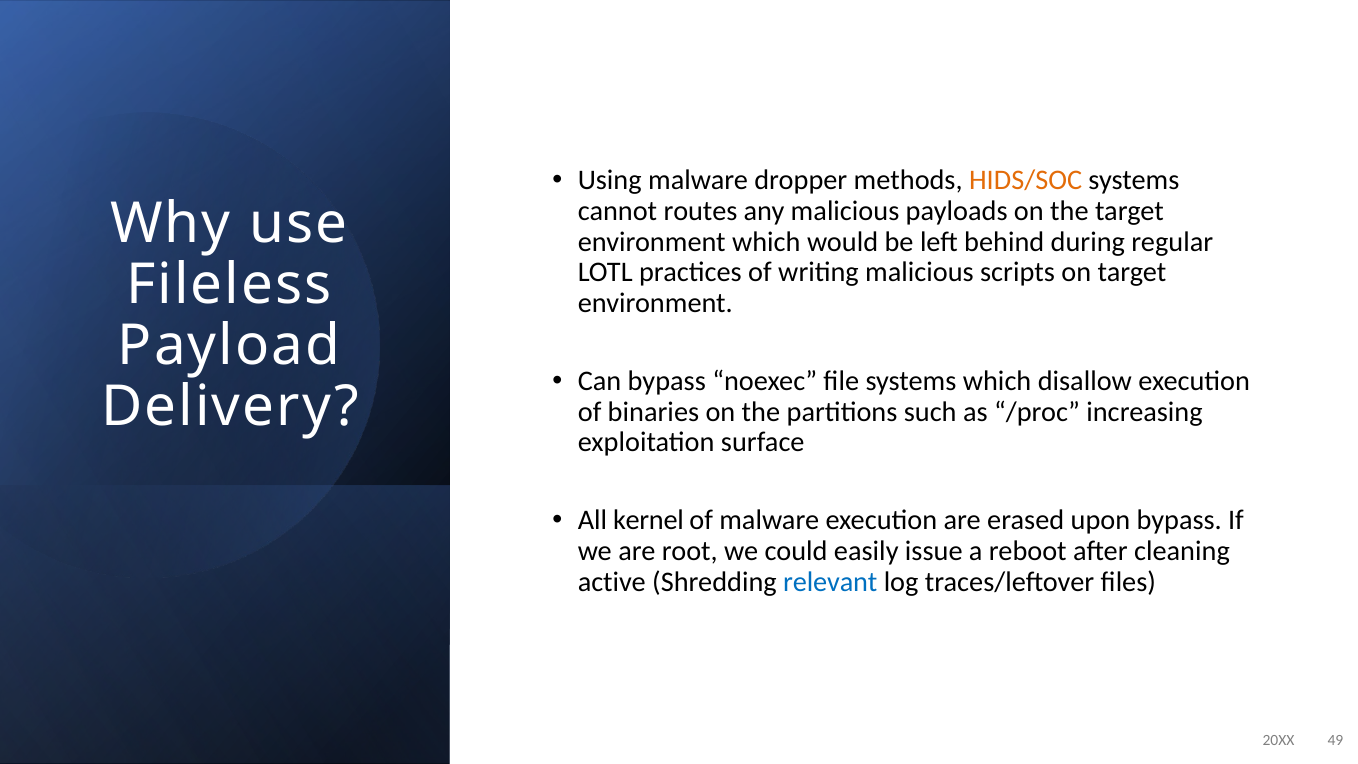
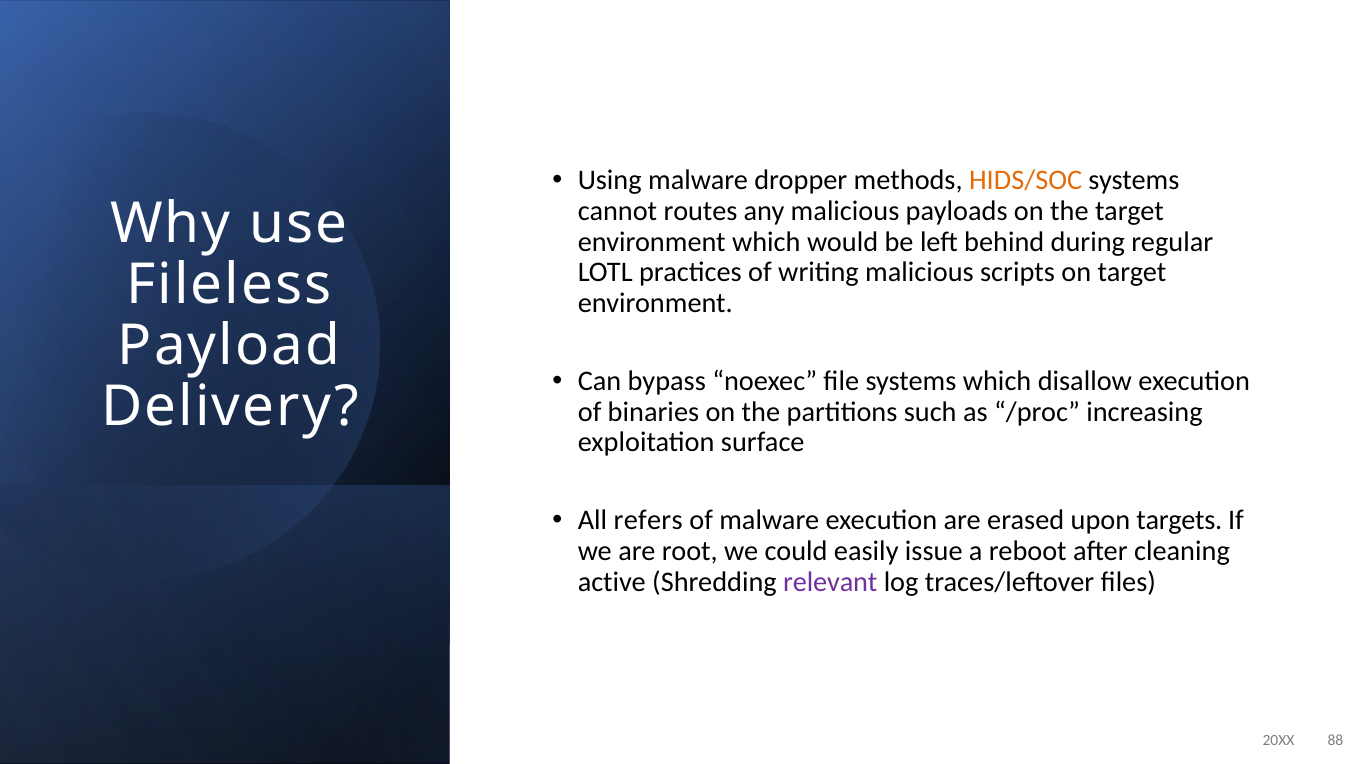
kernel: kernel -> refers (648, 520)
upon bypass: bypass -> targets (1179, 520)
relevant colour: blue -> purple (830, 582)
49: 49 -> 88 (1335, 740)
